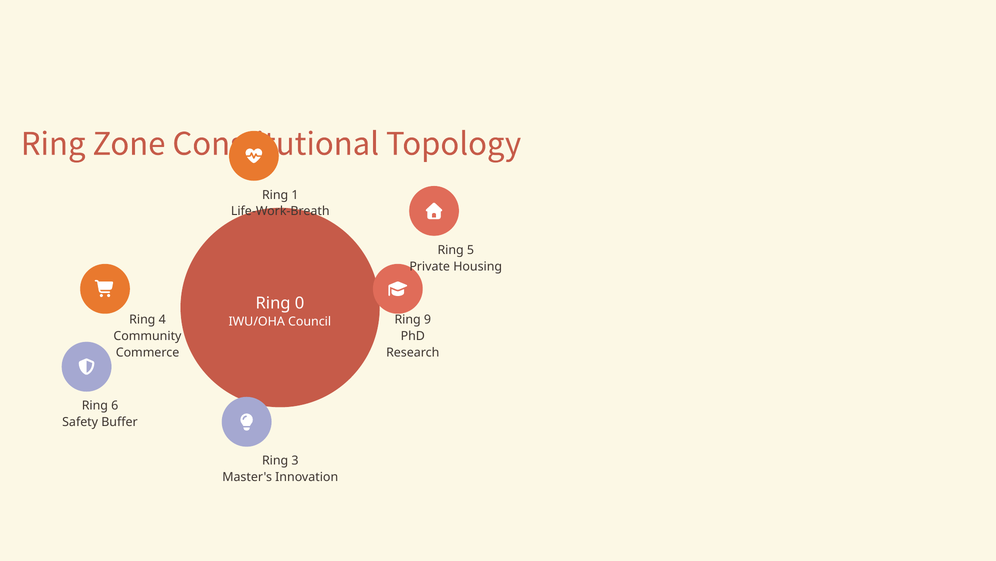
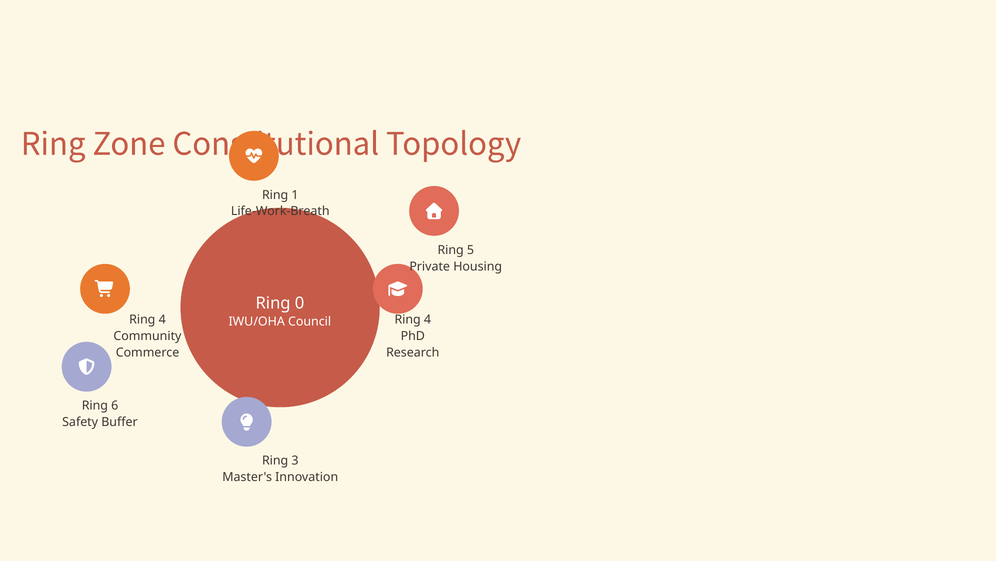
9: 9 -> 4 (428, 319)
